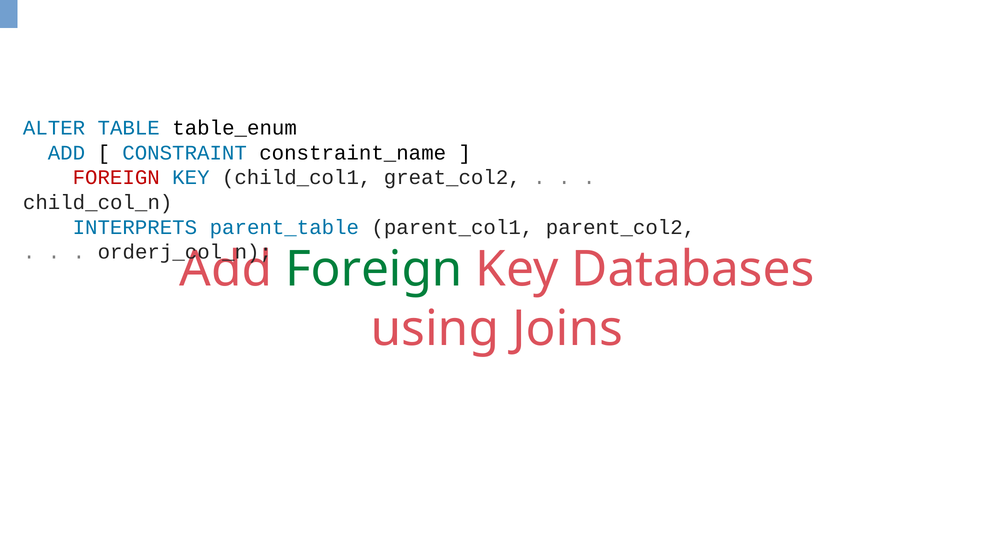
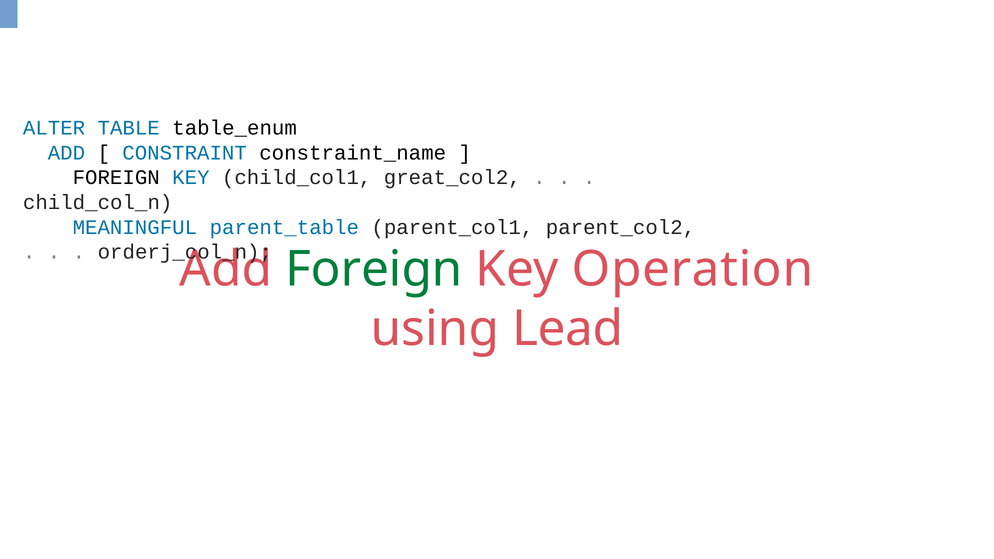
FOREIGN colour: red -> black (116, 178)
INTERPRETS: INTERPRETS -> MEANINGFUL (135, 227)
Databases: Databases -> Operation (693, 270)
Joins: Joins -> Lead (568, 329)
